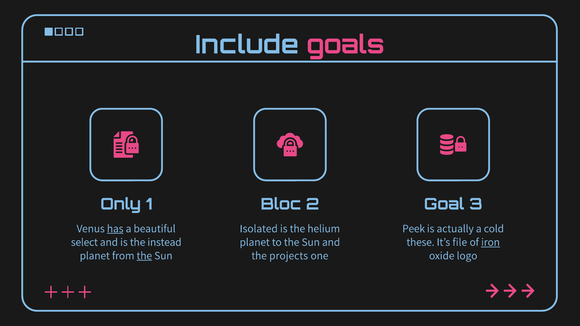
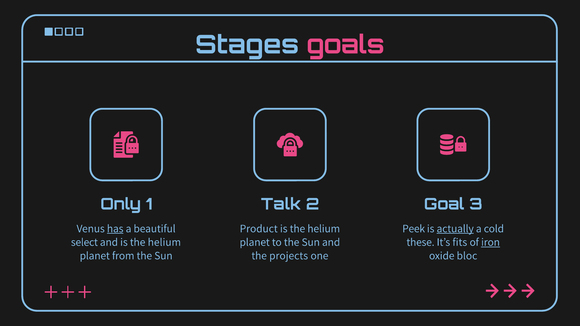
Include: Include -> Stages (247, 45)
Bloc: Bloc -> Talk (281, 204)
Isolated: Isolated -> Product (259, 229)
actually underline: none -> present (455, 229)
and is the instead: instead -> helium (164, 242)
file: file -> fits (460, 242)
the underline: present -> none (144, 256)
logo: logo -> bloc (467, 256)
